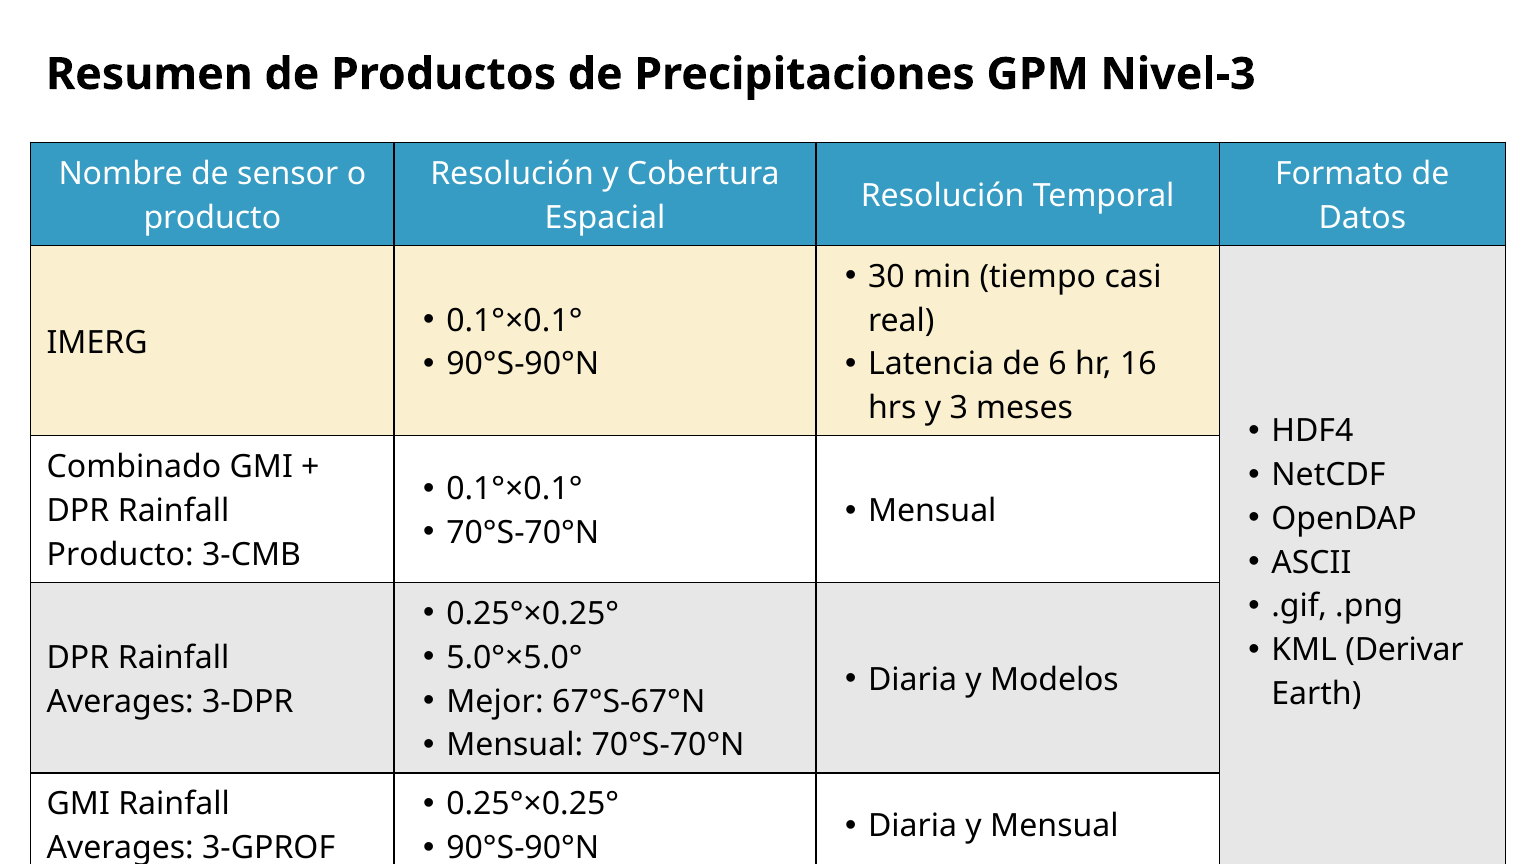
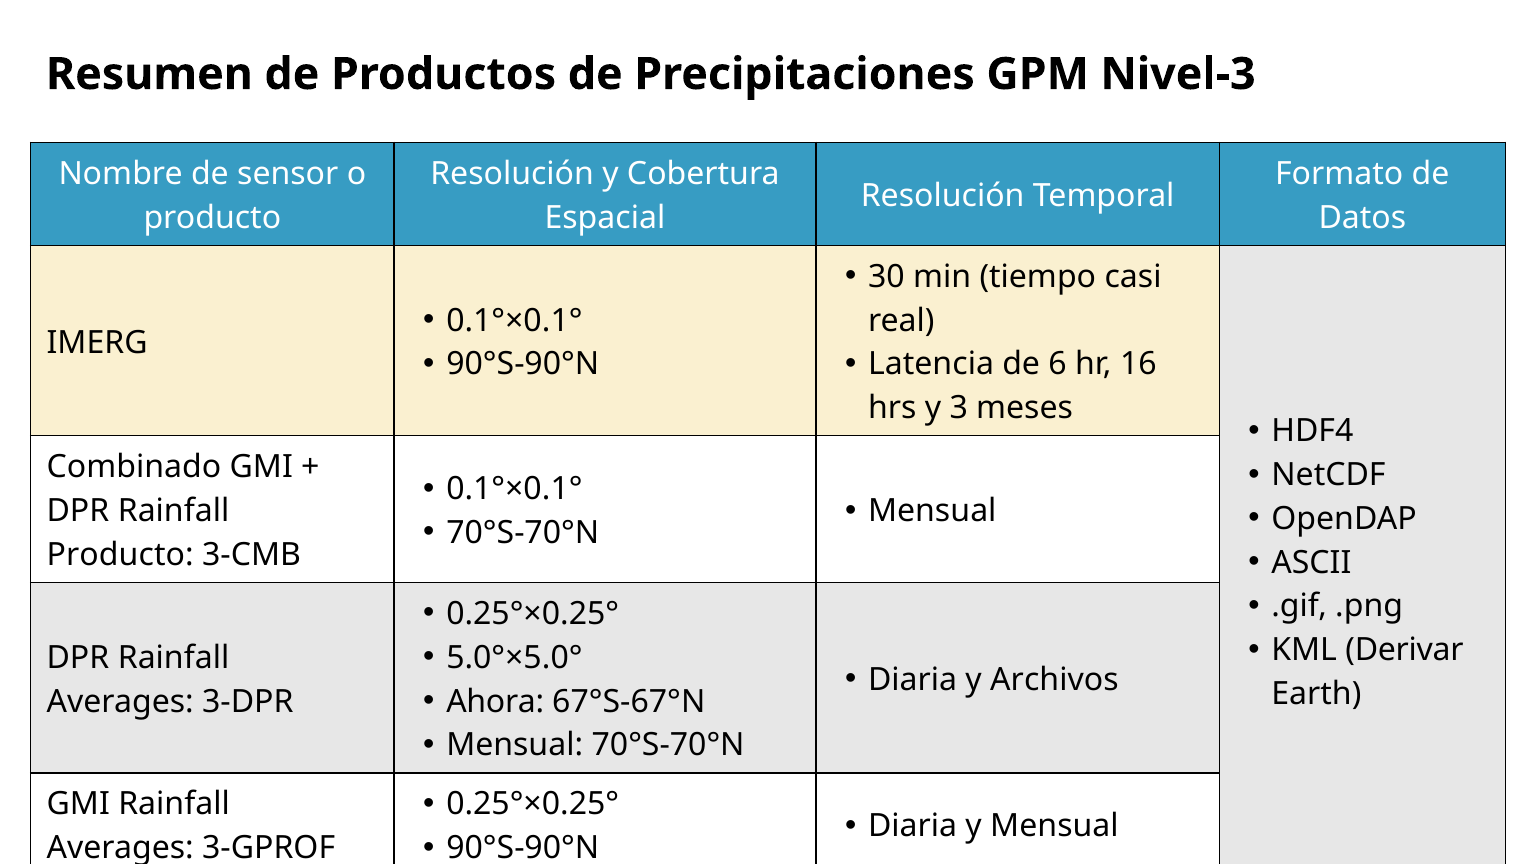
Modelos: Modelos -> Archivos (1054, 680)
Mejor: Mejor -> Ahora (495, 702)
